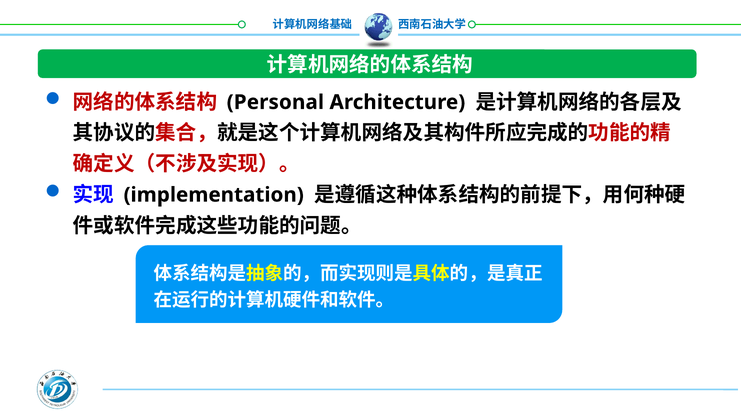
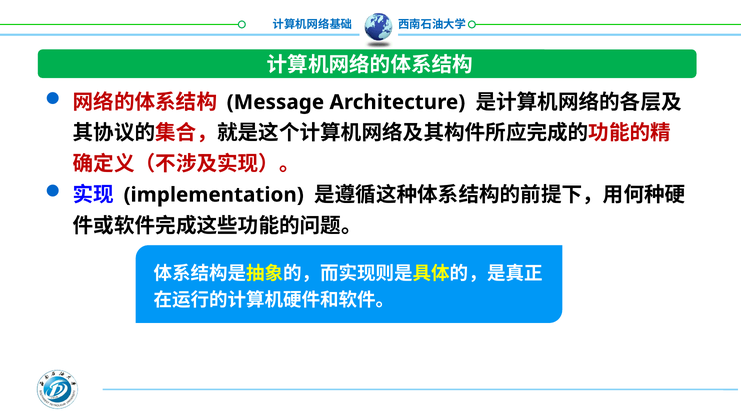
Personal: Personal -> Message (275, 102)
